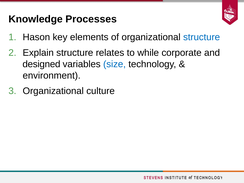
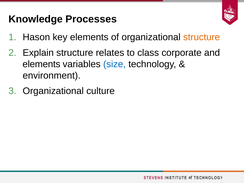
structure colour: blue -> orange (202, 37)
while: while -> class (148, 53)
designed: designed -> elements (41, 64)
